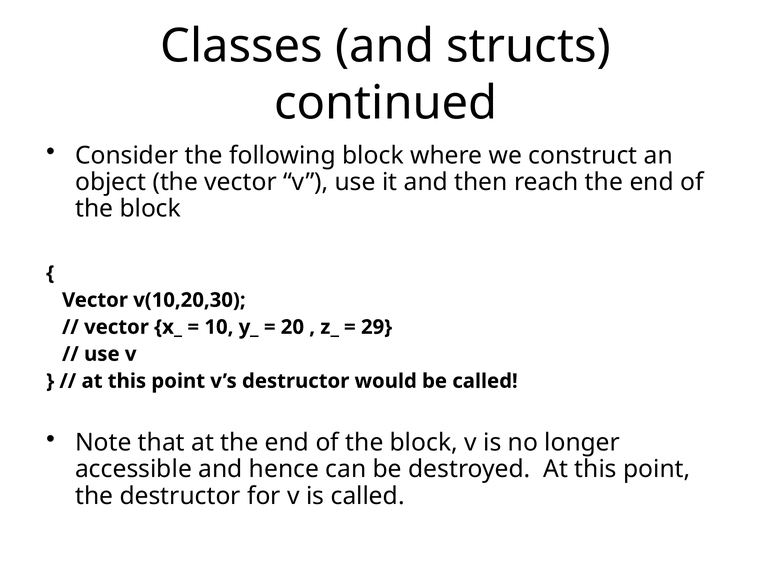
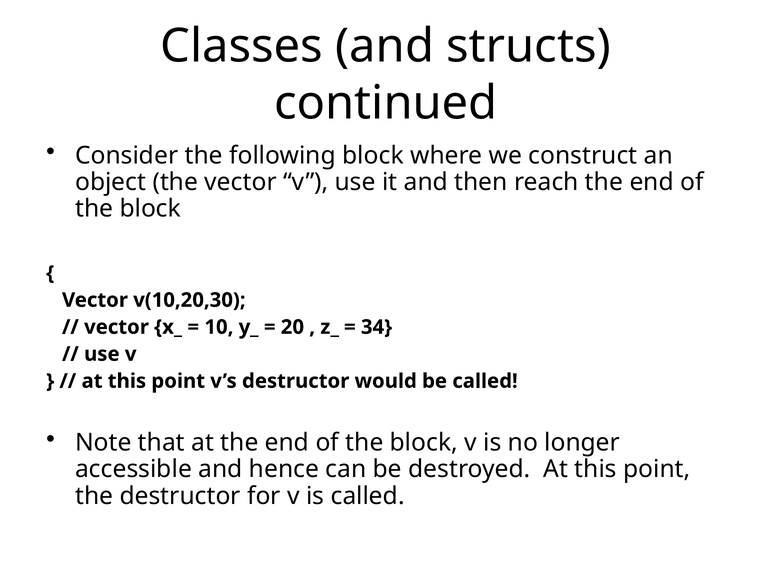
29: 29 -> 34 (377, 327)
